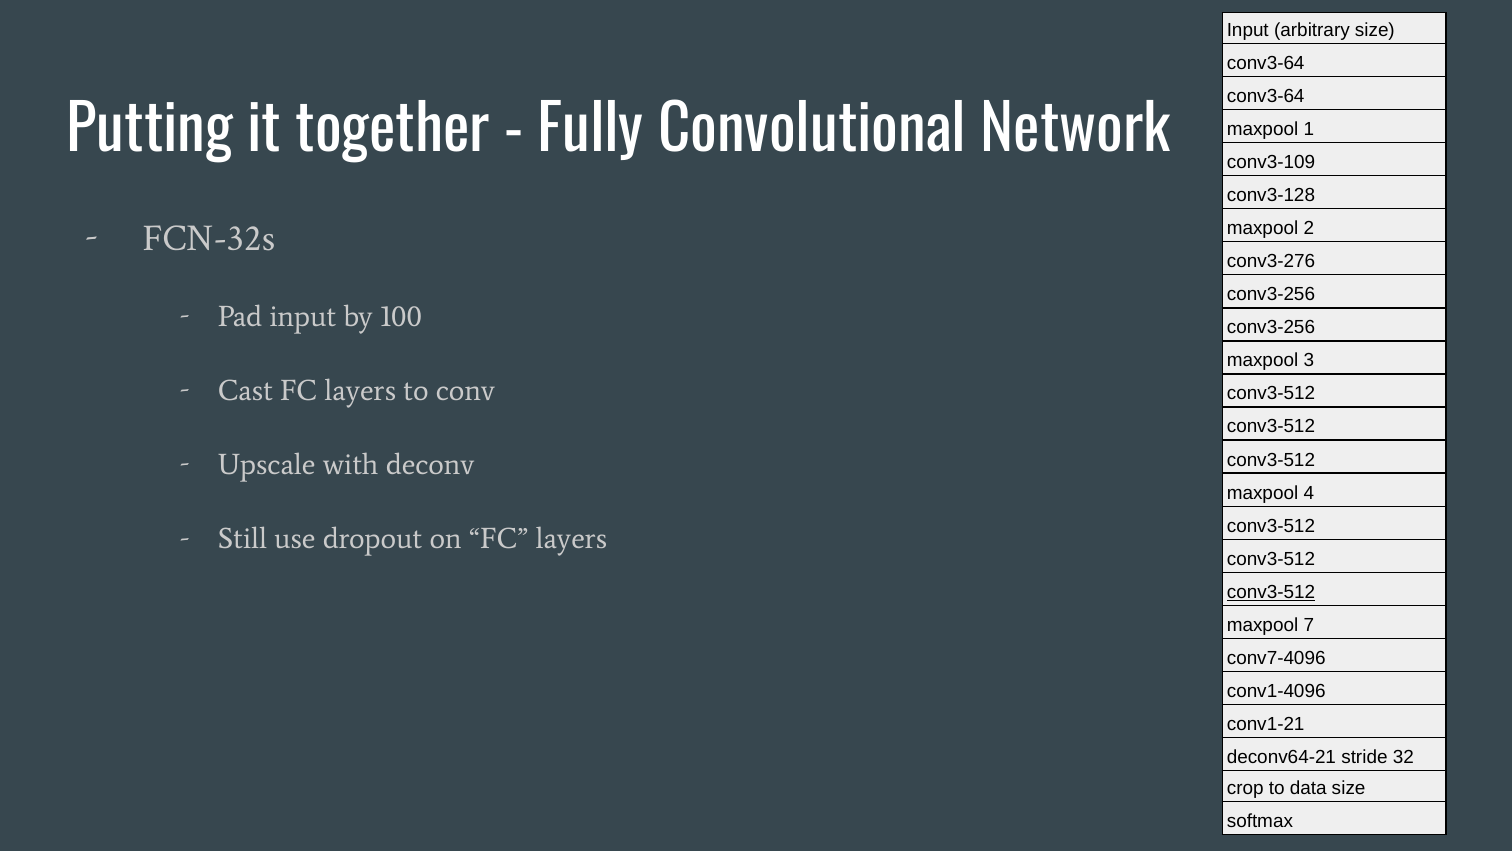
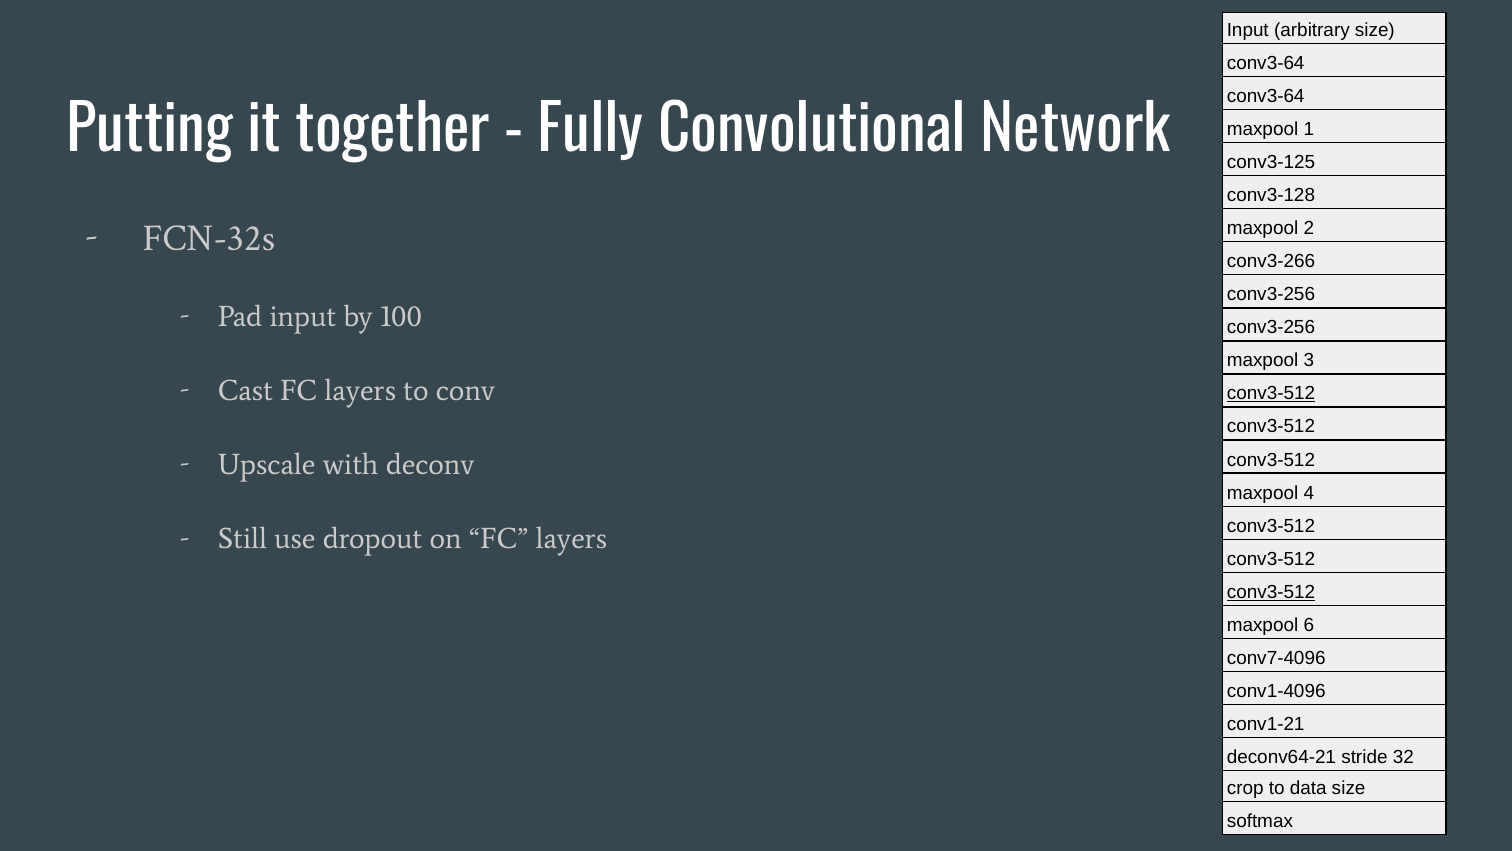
conv3-109: conv3-109 -> conv3-125 (1271, 162)
conv3-276: conv3-276 -> conv3-266 (1271, 261)
conv3-512 underline: none -> present (1271, 393)
7: 7 -> 6 (1309, 625)
